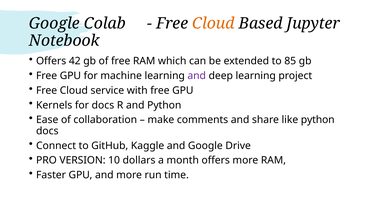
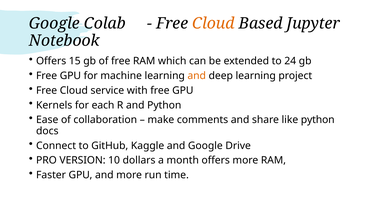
42: 42 -> 15 (75, 61)
85: 85 -> 24 (290, 61)
and colour: purple -> orange (197, 76)
for docs: docs -> each (103, 105)
